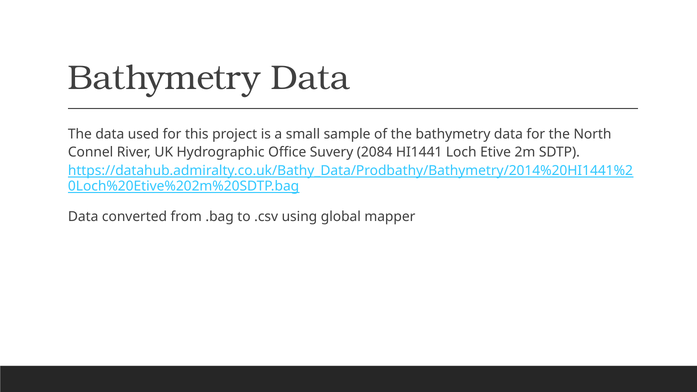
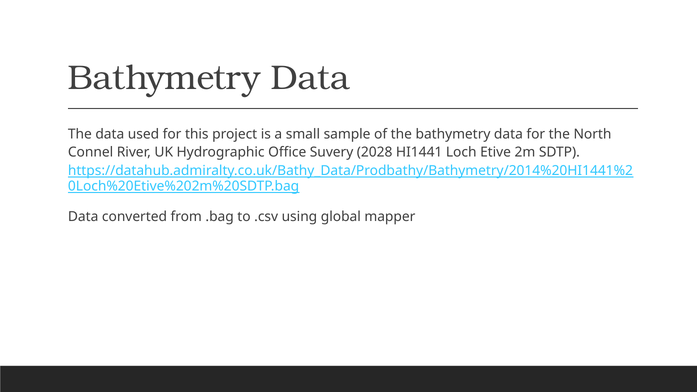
2084: 2084 -> 2028 (375, 152)
